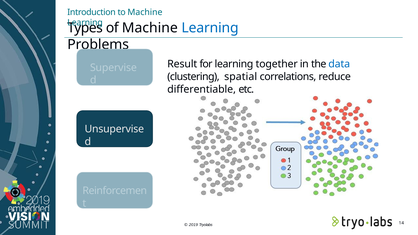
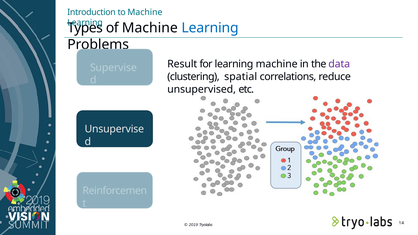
learning together: together -> machine (277, 64)
data colour: blue -> purple (339, 64)
differentiable: differentiable -> unsupervised (202, 89)
